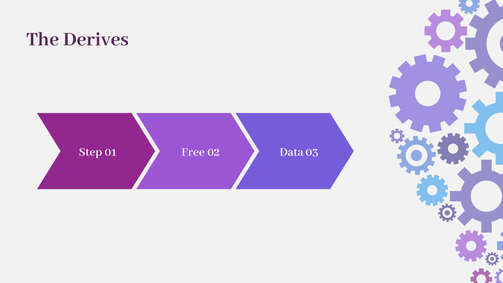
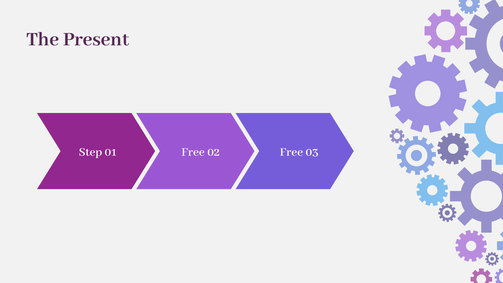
Derives: Derives -> Present (96, 39)
Data: Data -> Free (291, 152)
